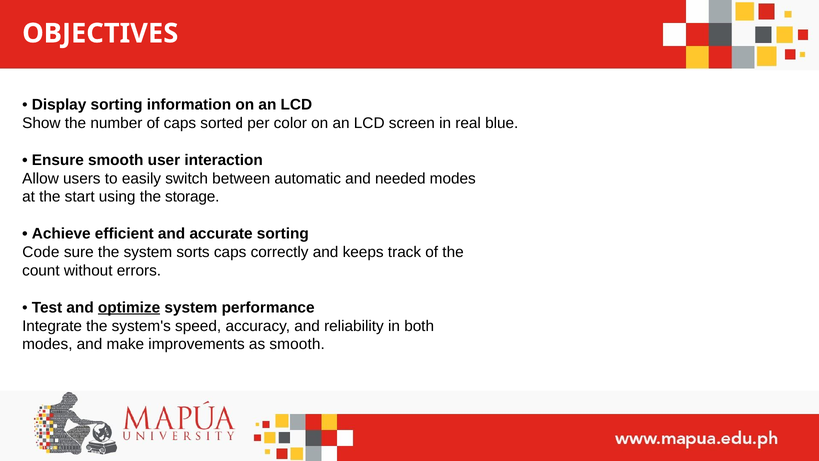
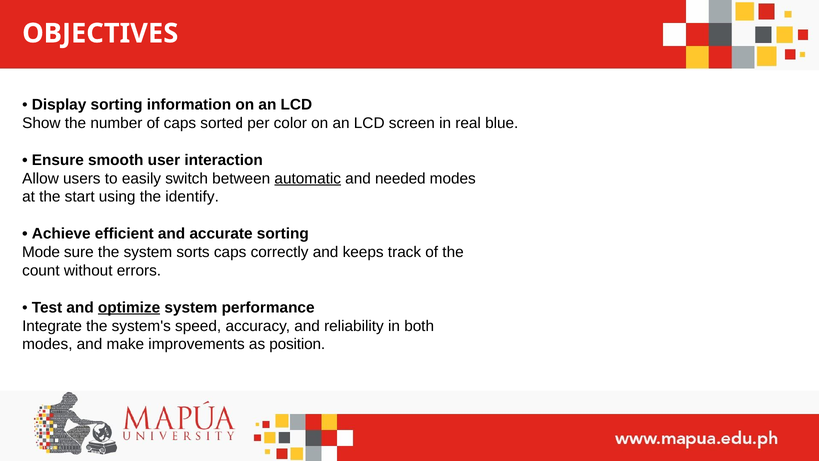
automatic underline: none -> present (308, 178)
storage: storage -> identify (192, 197)
Code: Code -> Mode (41, 252)
as smooth: smooth -> position (297, 344)
